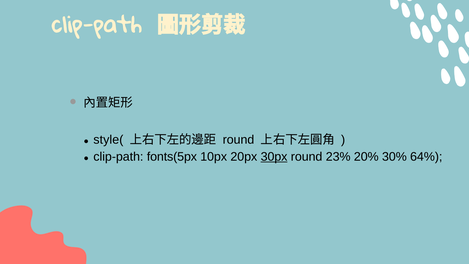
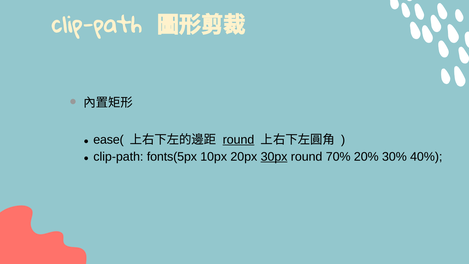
style(: style( -> ease( (108, 140)
round underline: none -> present (238, 140)
23%: 23% -> 70% (338, 157)
64%: 64% -> 40% (426, 157)
